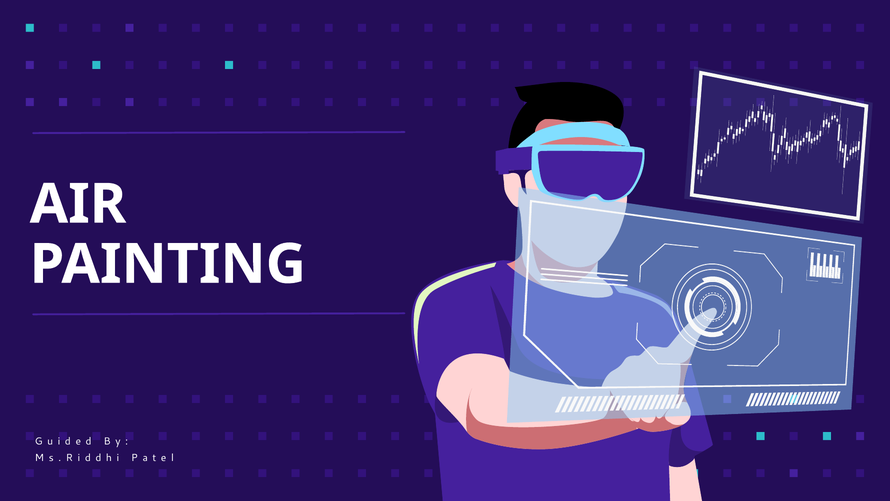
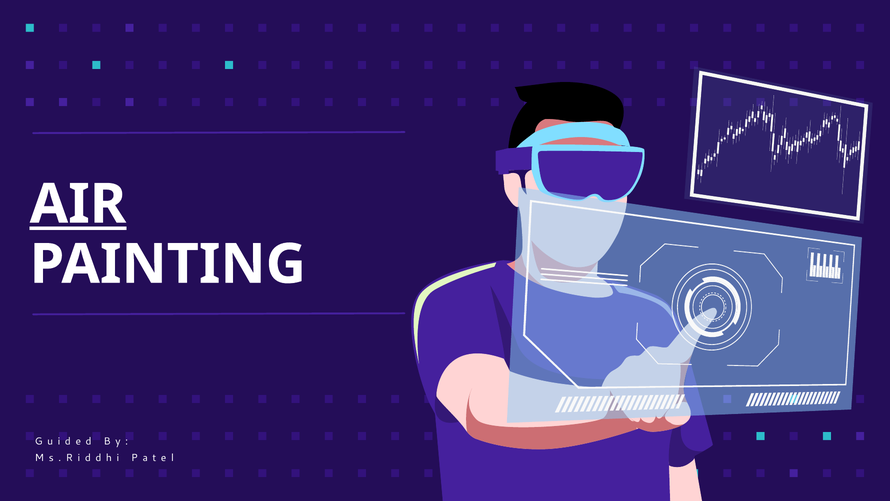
AIR underline: none -> present (78, 204)
